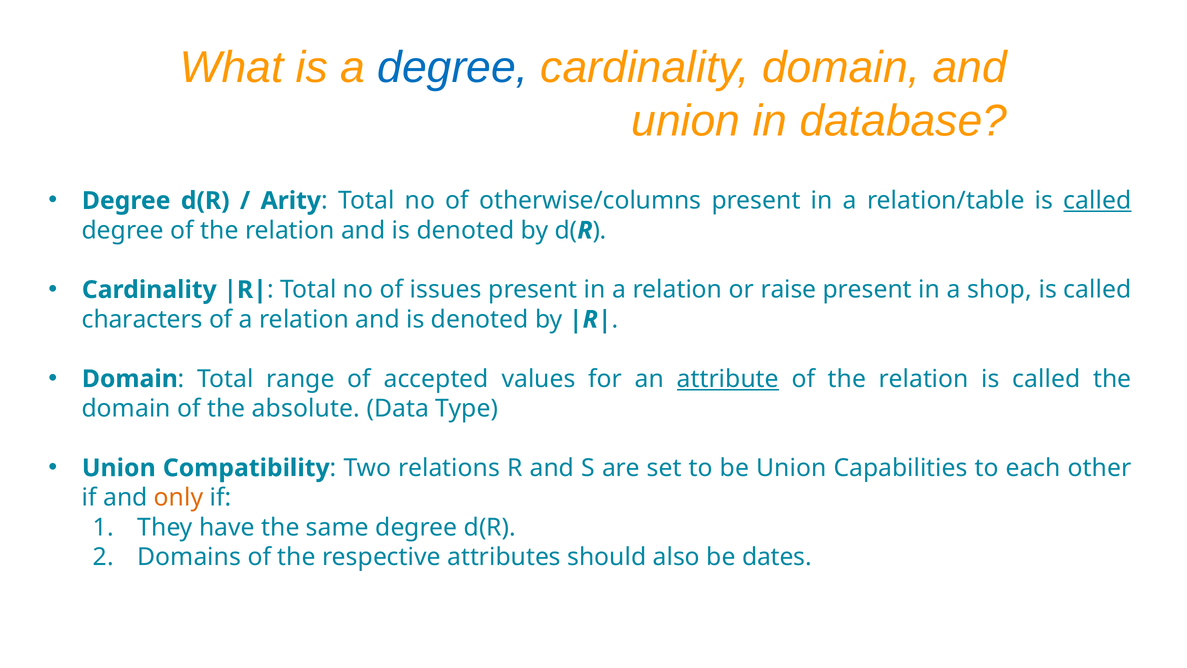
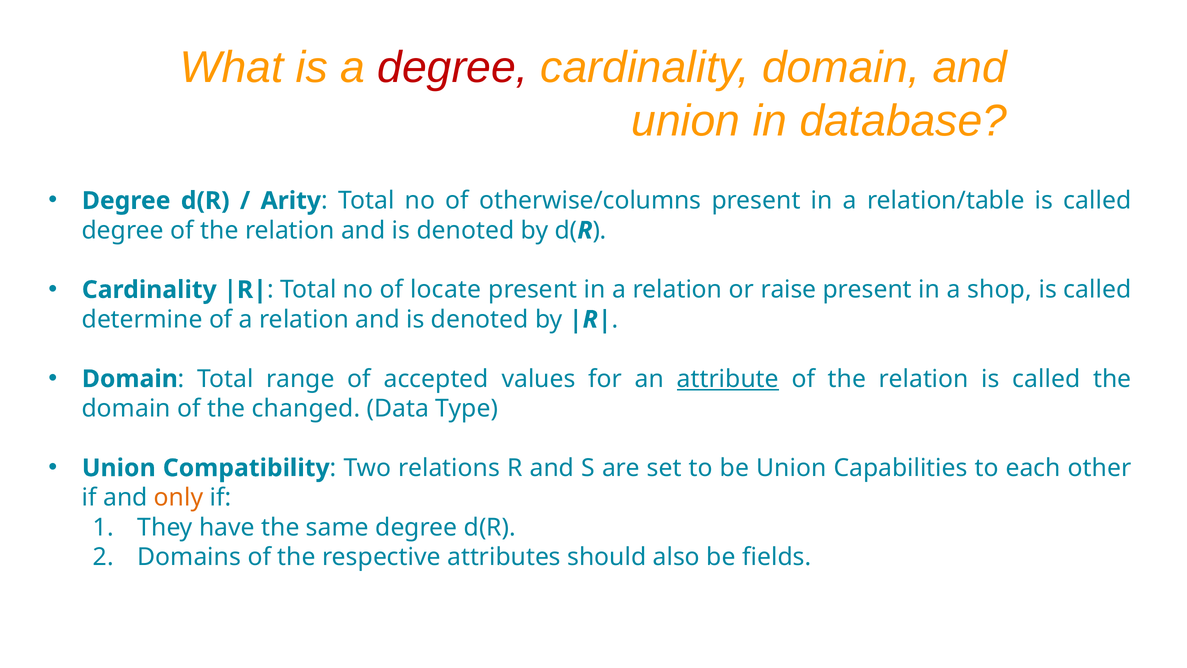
degree colour: blue -> red (453, 68)
called underline: present -> none (1097, 201)
issues: issues -> locate (446, 290)
characters: characters -> determine (142, 319)
absolute: absolute -> changed (306, 408)
dates: dates -> fields (777, 557)
